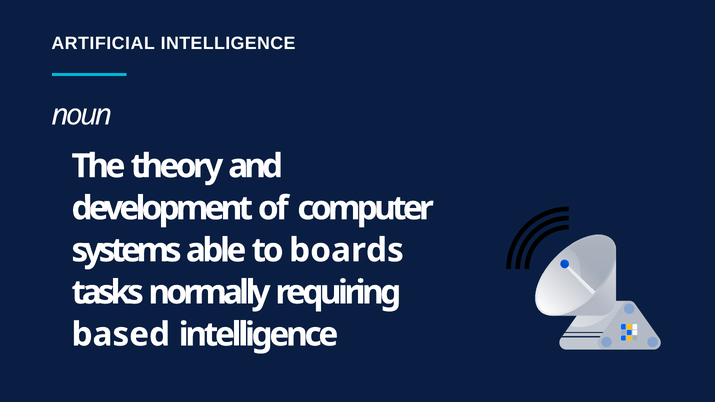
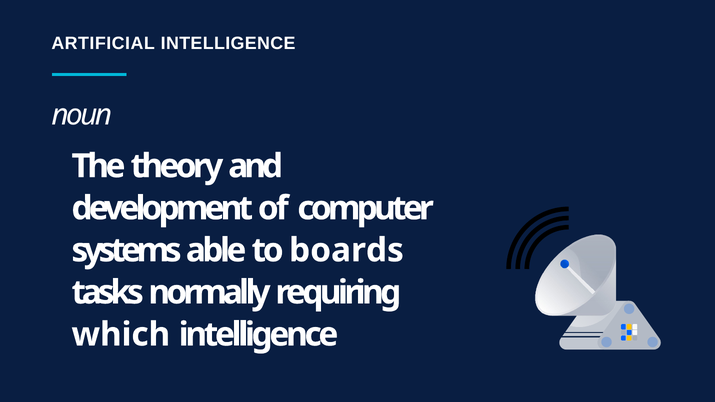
based: based -> which (121, 335)
